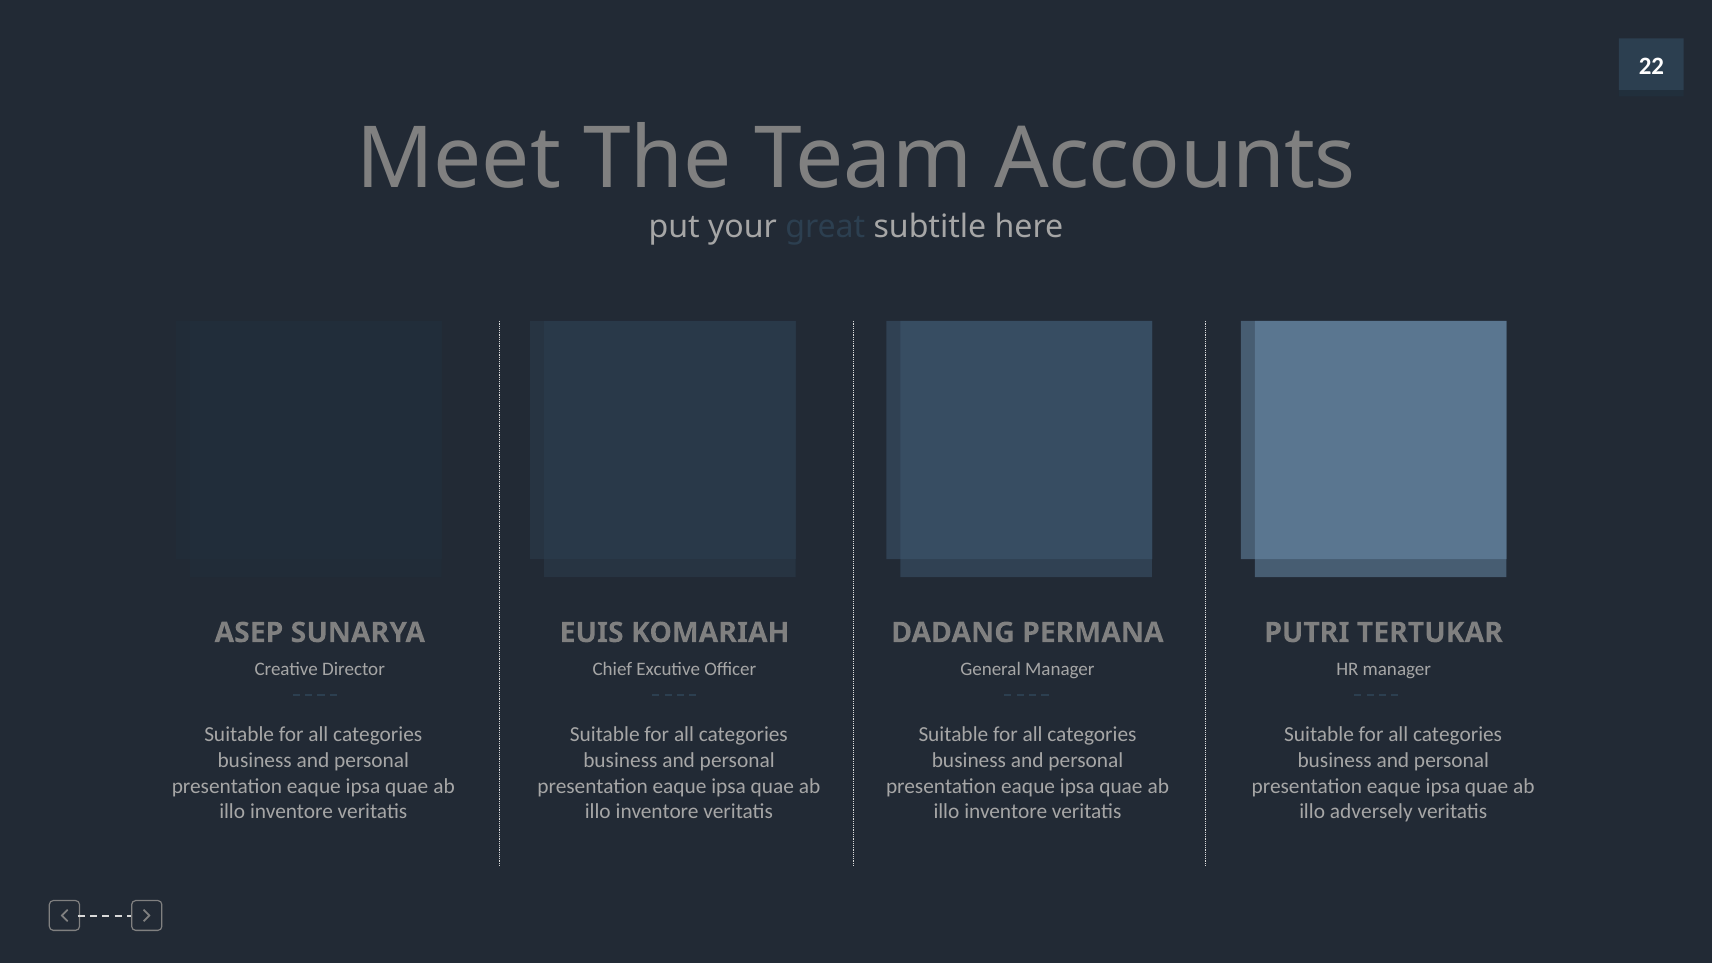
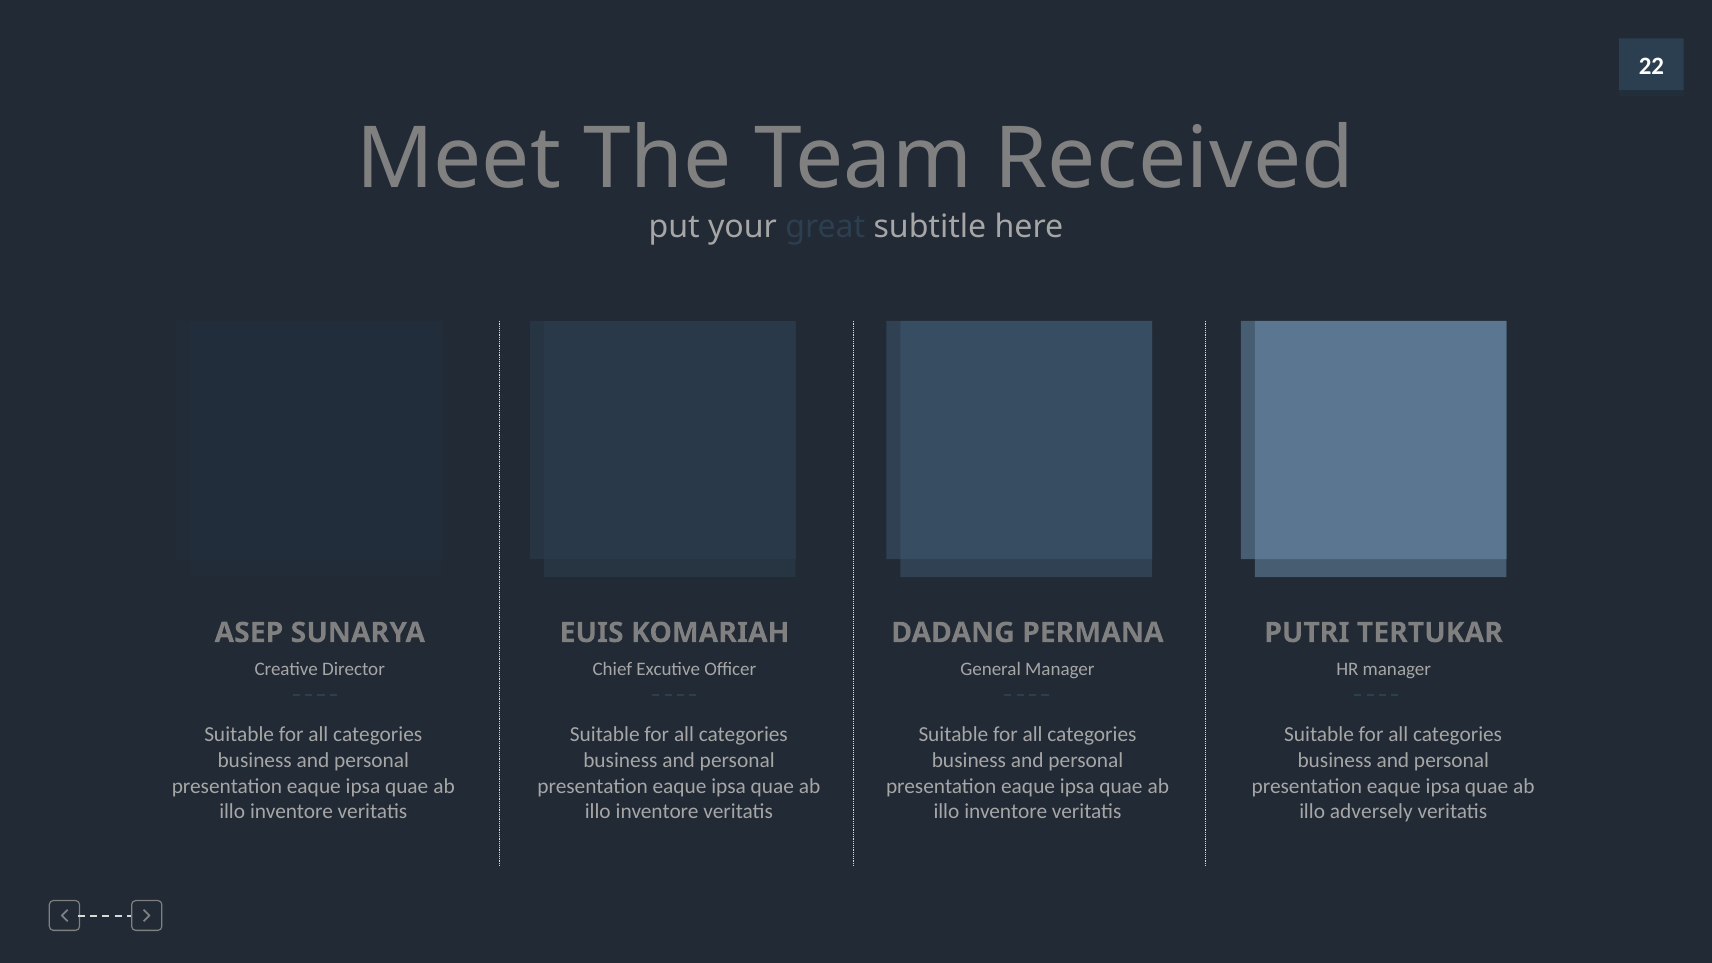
Accounts: Accounts -> Received (1174, 159)
